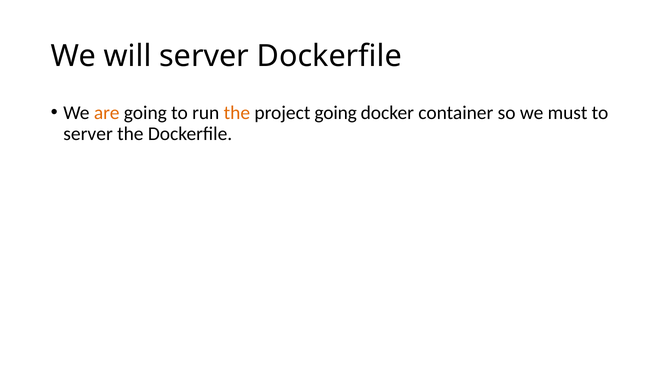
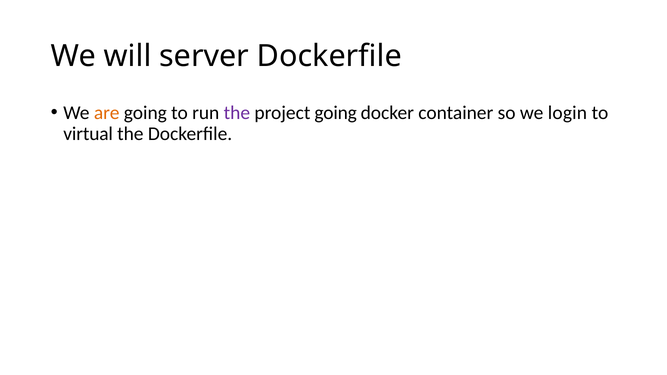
the colour: orange -> purple (237, 113)
must: must -> login (567, 113)
server: server -> virtual (88, 134)
